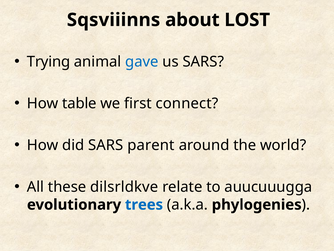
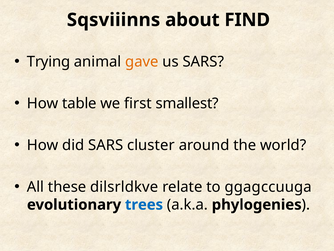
LOST: LOST -> FIND (247, 20)
gave colour: blue -> orange (142, 62)
connect: connect -> smallest (187, 103)
parent: parent -> cluster (151, 145)
auucuuugga: auucuuugga -> ggagccuuga (268, 187)
